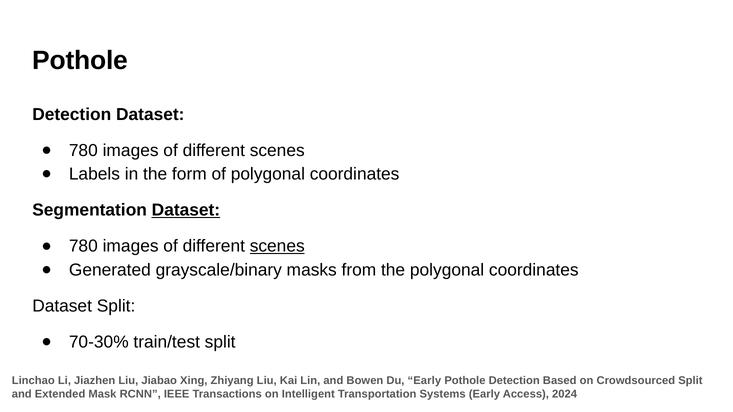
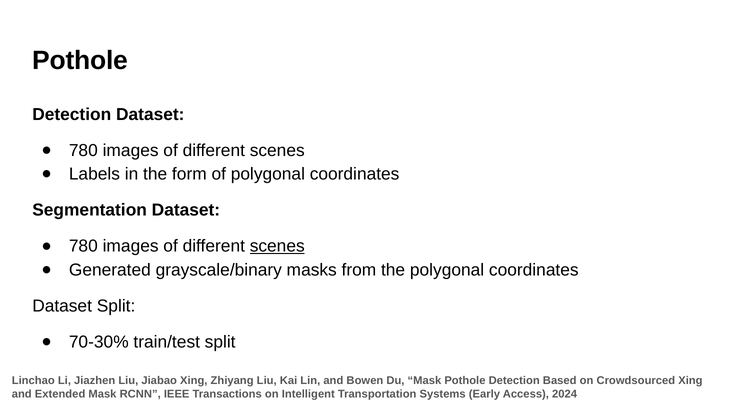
Dataset underline: present -> none (186, 210)
Du Early: Early -> Mask (424, 381)
Crowdsourced Split: Split -> Xing (690, 381)
